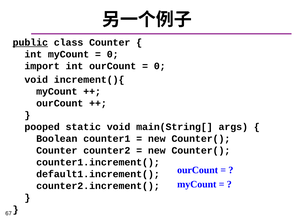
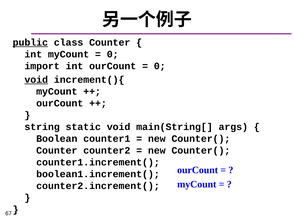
void underline: none -> present (36, 80)
pooped: pooped -> string (42, 127)
default1.increment(: default1.increment( -> boolean1.increment( (98, 174)
